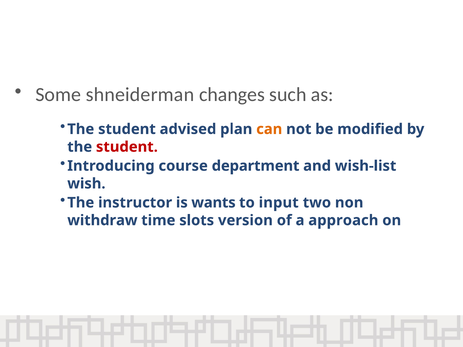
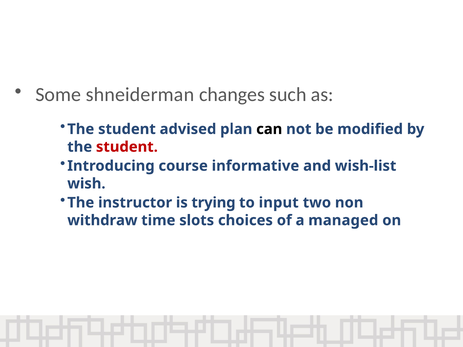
can colour: orange -> black (269, 129)
department: department -> informative (255, 166)
wants: wants -> trying (213, 203)
version: version -> choices (245, 220)
approach: approach -> managed (343, 220)
